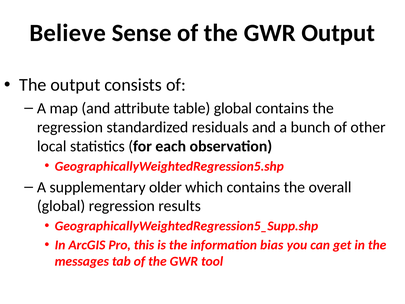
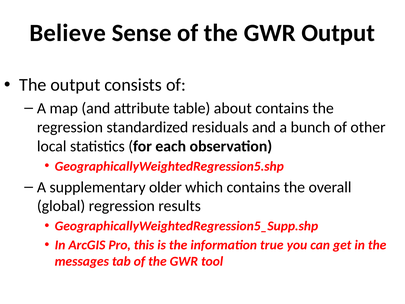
table global: global -> about (233, 108)
bias: bias -> true (272, 245)
